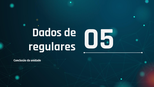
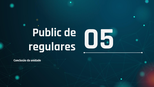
Dados: Dados -> Public (47, 32)
